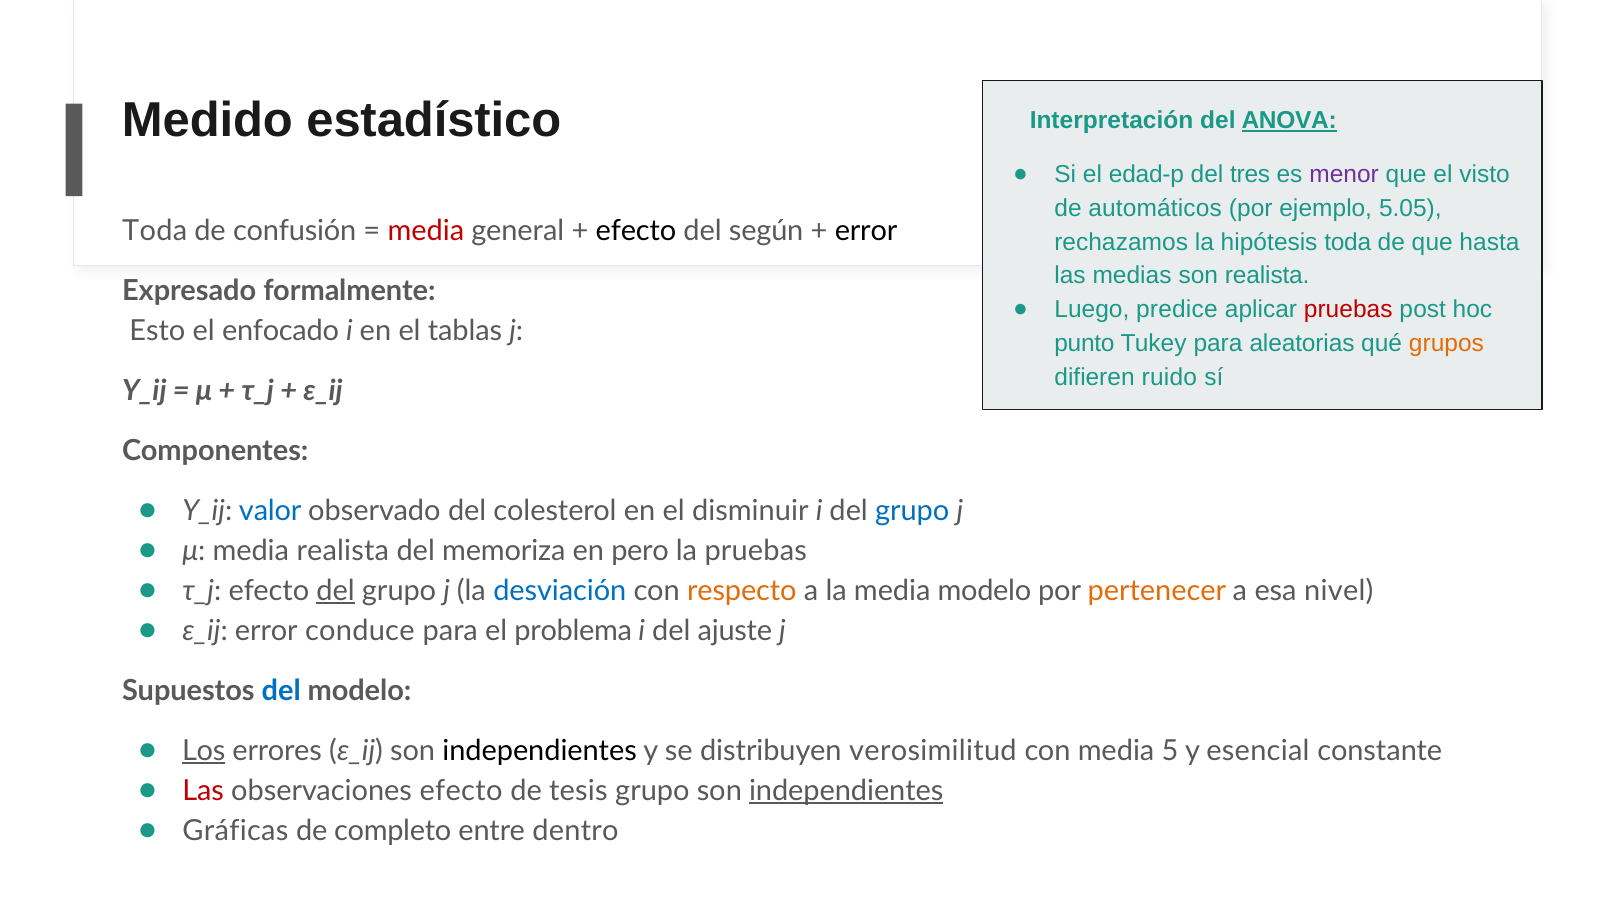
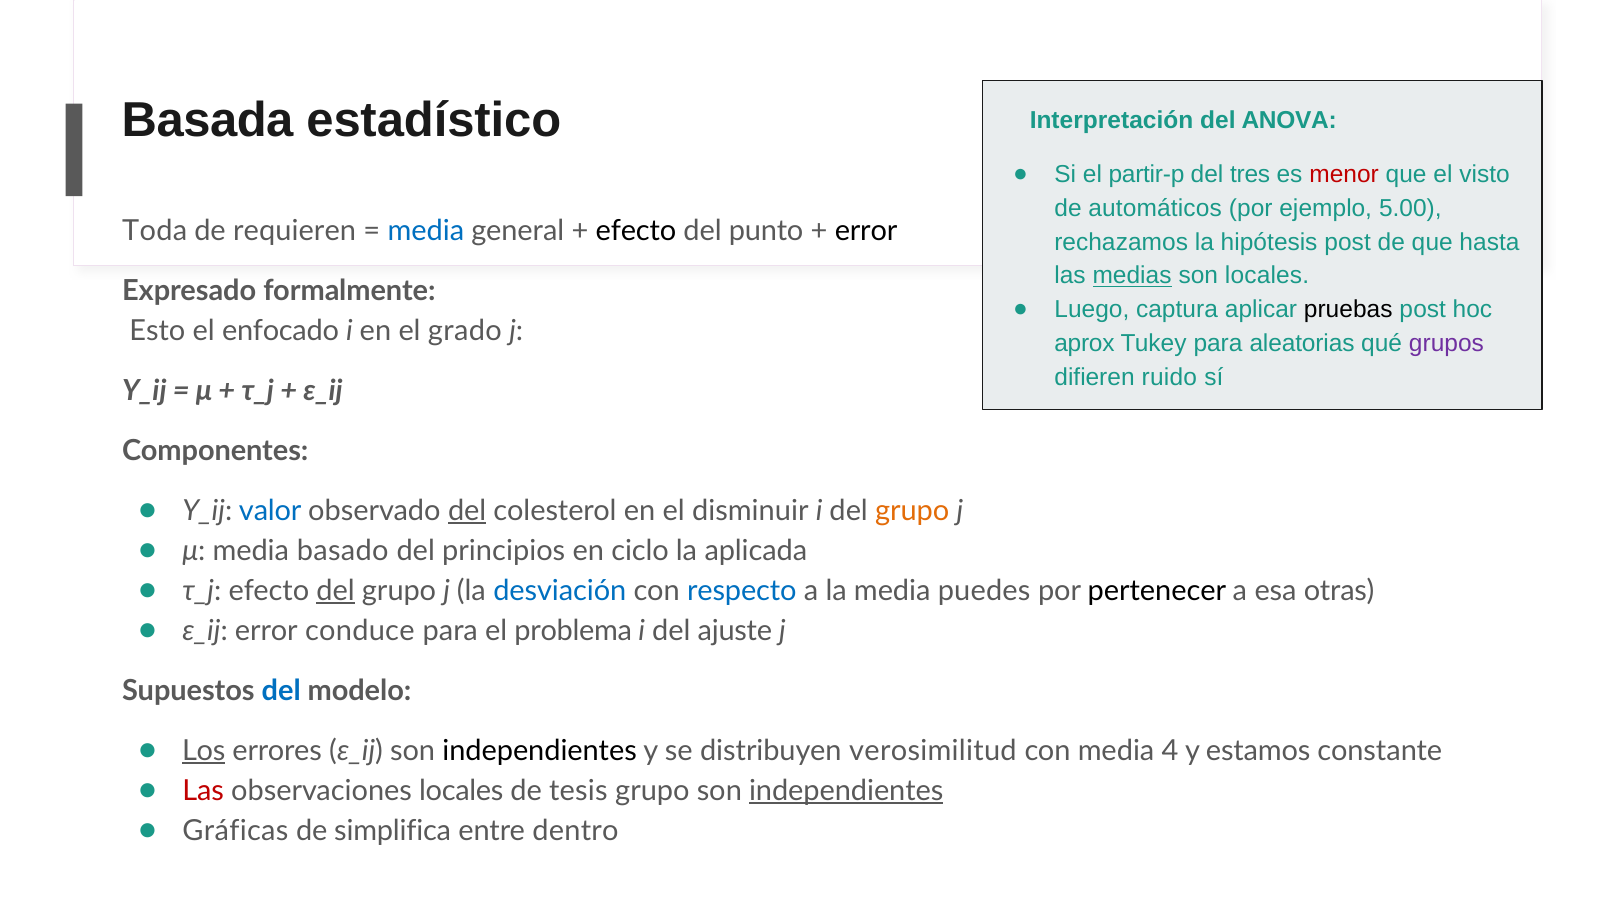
Medido: Medido -> Basada (208, 120)
ANOVA underline: present -> none (1289, 121)
edad-p: edad-p -> partir-p (1146, 174)
menor colour: purple -> red (1344, 174)
5.05: 5.05 -> 5.00 (1410, 208)
confusión: confusión -> requieren (295, 231)
media colour: red -> blue (426, 231)
según: según -> punto (766, 231)
hipótesis toda: toda -> post (1348, 242)
medias underline: none -> present (1132, 276)
son realista: realista -> locales (1267, 276)
predice: predice -> captura (1177, 309)
pruebas colour: red -> black (1348, 309)
tablas: tablas -> grado (465, 330)
punto: punto -> aprox (1084, 343)
grupos colour: orange -> purple (1446, 343)
del underline: none -> present (467, 511)
grupo colour: blue -> orange (912, 511)
media realista: realista -> basado (343, 550)
memoriza: memoriza -> principios (504, 550)
pero: pero -> ciclo (640, 550)
la pruebas: pruebas -> aplicada (756, 550)
respecto colour: orange -> blue (742, 590)
media modelo: modelo -> puedes (984, 590)
pertenecer colour: orange -> black (1157, 590)
nivel: nivel -> otras (1339, 590)
5: 5 -> 4 (1170, 750)
esencial: esencial -> estamos (1258, 750)
observaciones efecto: efecto -> locales (461, 790)
completo: completo -> simplifica (393, 830)
